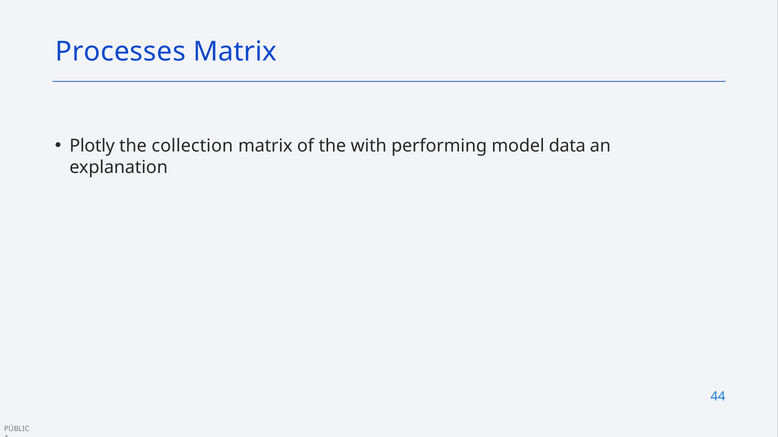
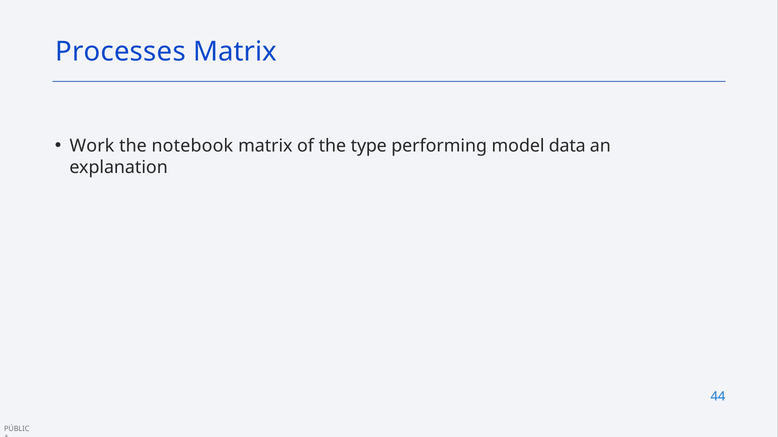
Plotly: Plotly -> Work (92, 146)
collection: collection -> notebook (192, 146)
with: with -> type (369, 146)
